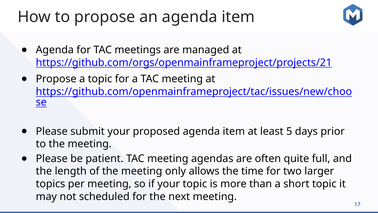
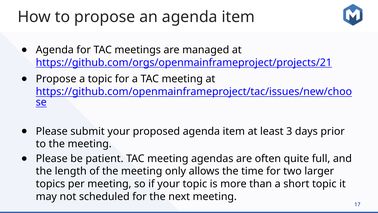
5: 5 -> 3 (289, 131)
